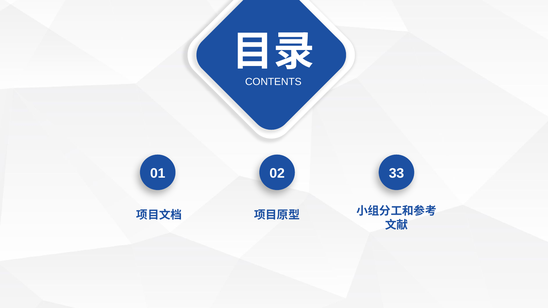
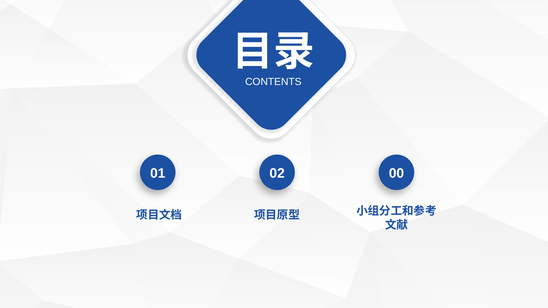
33: 33 -> 00 (396, 173)
